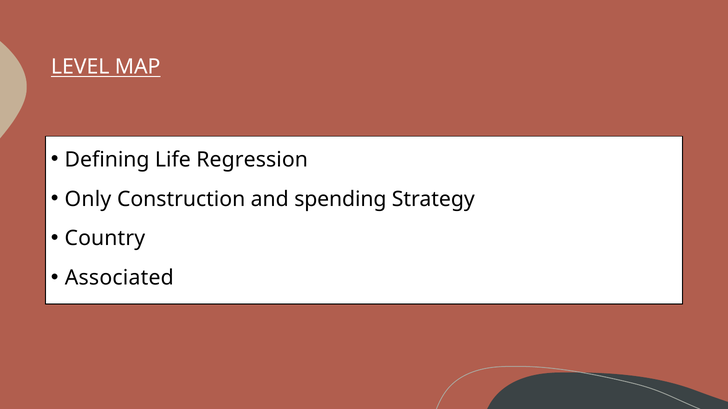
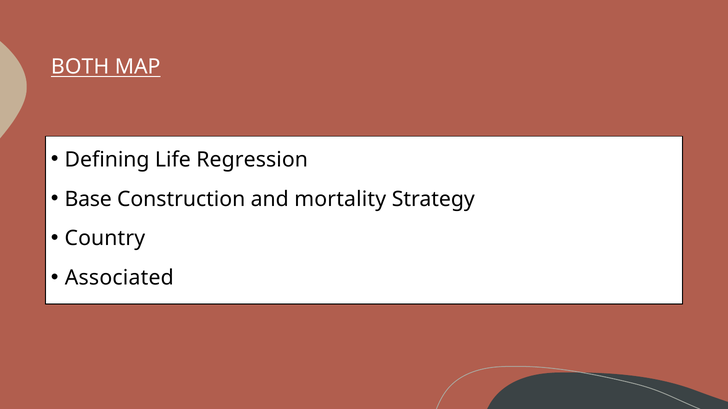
LEVEL: LEVEL -> BOTH (80, 67)
Only: Only -> Base (88, 199)
spending: spending -> mortality (340, 199)
